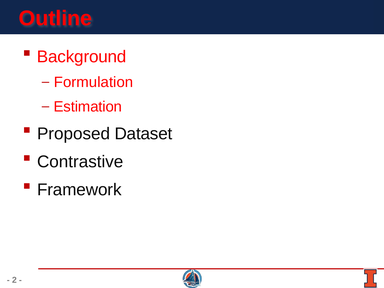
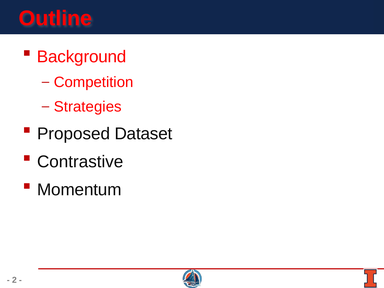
Formulation: Formulation -> Competition (94, 82)
Estimation: Estimation -> Strategies (88, 107)
Framework: Framework -> Momentum (79, 190)
